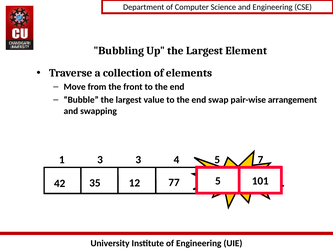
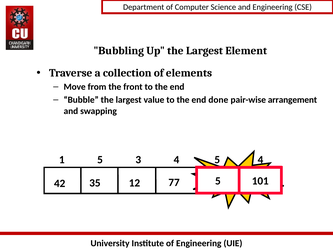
end swap: swap -> done (218, 100)
1 3: 3 -> 5 (100, 160)
5 7: 7 -> 4 (260, 160)
